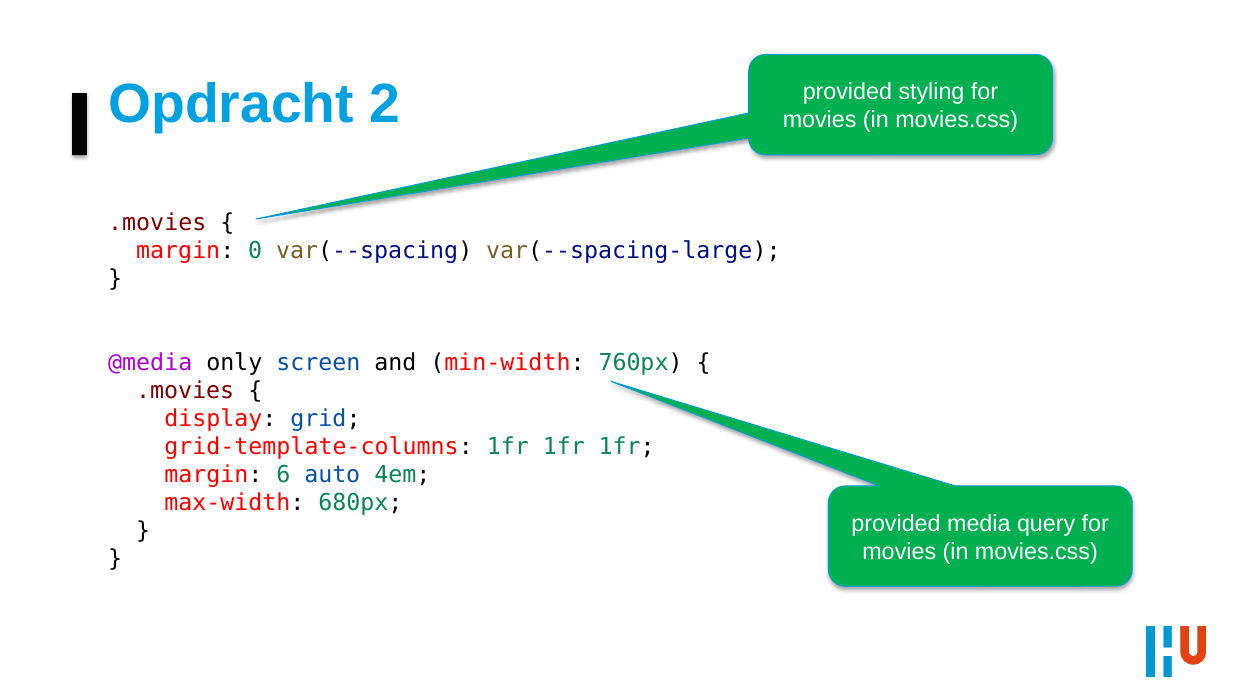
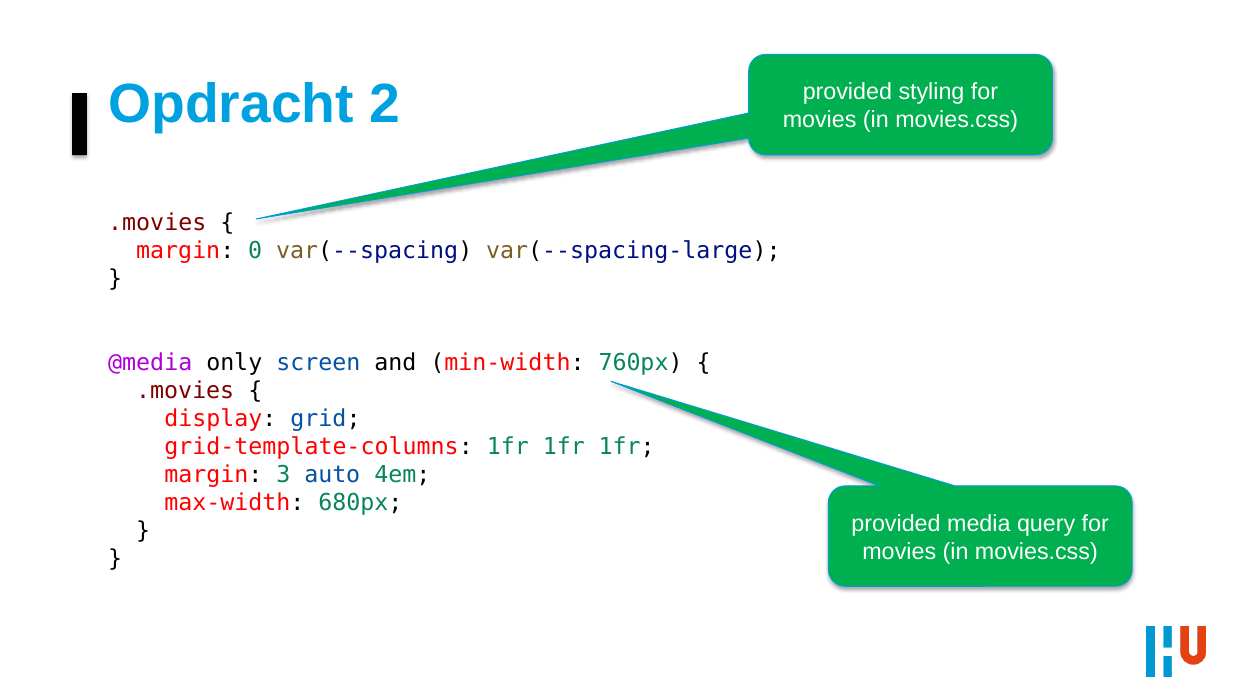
6: 6 -> 3 (283, 475)
